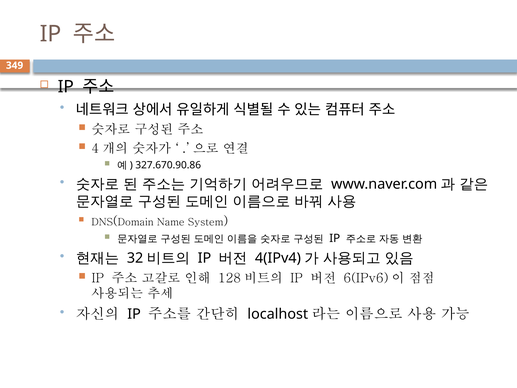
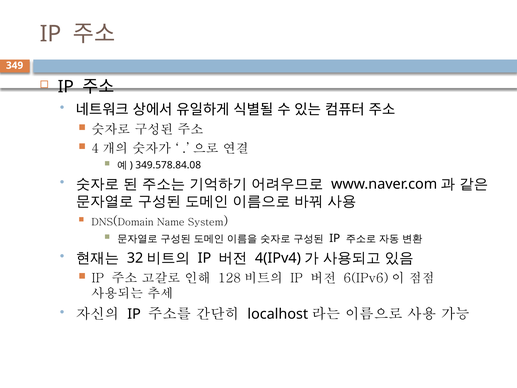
327.670.90.86: 327.670.90.86 -> 349.578.84.08 (168, 165)
